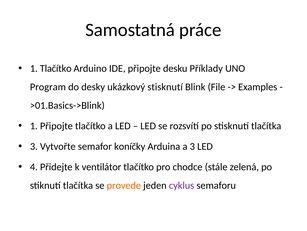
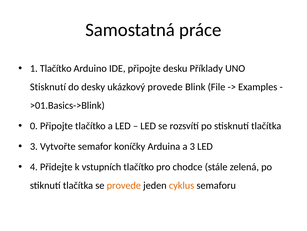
Program: Program -> Stisknutí (48, 87)
ukázkový stisknutí: stisknutí -> provede (165, 87)
1: 1 -> 0 (34, 126)
ventilátor: ventilátor -> vstupních (102, 166)
cyklus colour: purple -> orange (182, 185)
